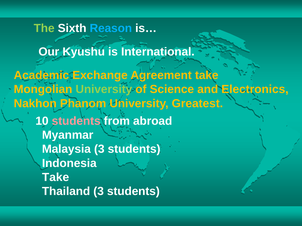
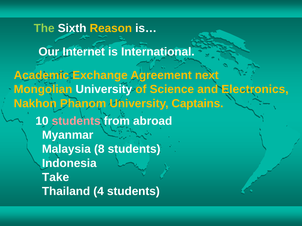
Reason colour: light blue -> yellow (111, 28)
Kyushu: Kyushu -> Internet (84, 52)
Agreement take: take -> next (207, 75)
University colour: light green -> white (104, 90)
Greatest: Greatest -> Captains (197, 104)
Malaysia 3: 3 -> 8 (99, 149)
Thailand 3: 3 -> 4 (99, 192)
